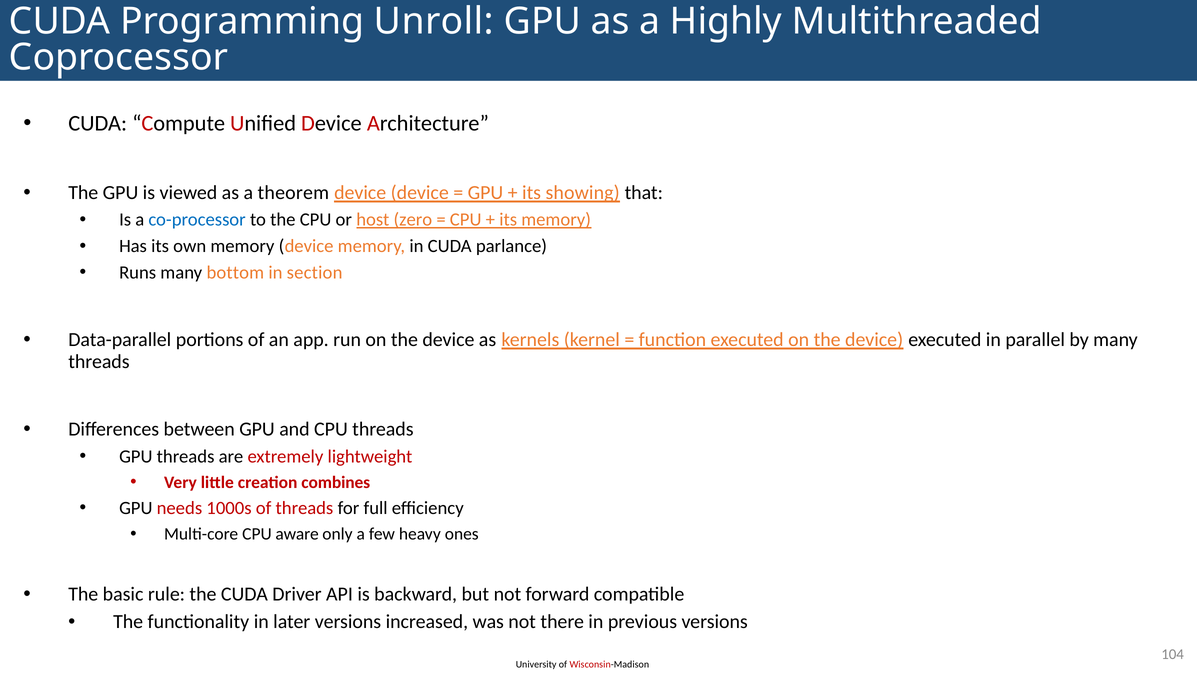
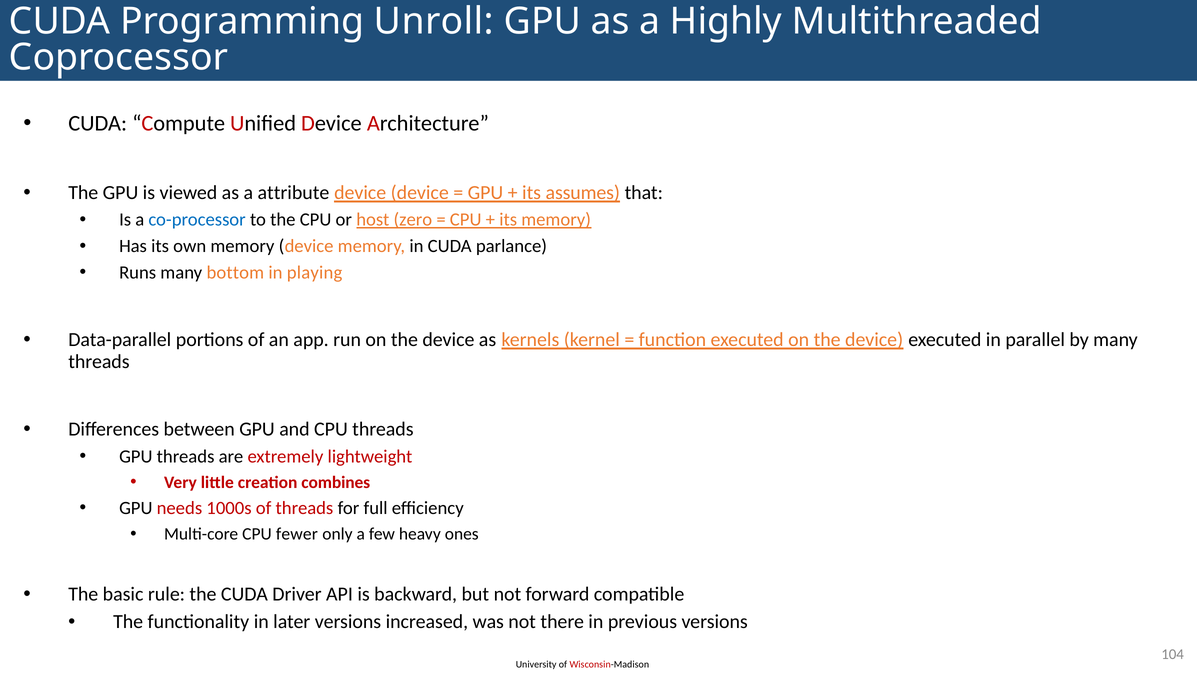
theorem: theorem -> attribute (293, 193)
showing: showing -> assumes (583, 193)
section: section -> playing (315, 273)
aware: aware -> fewer (297, 534)
